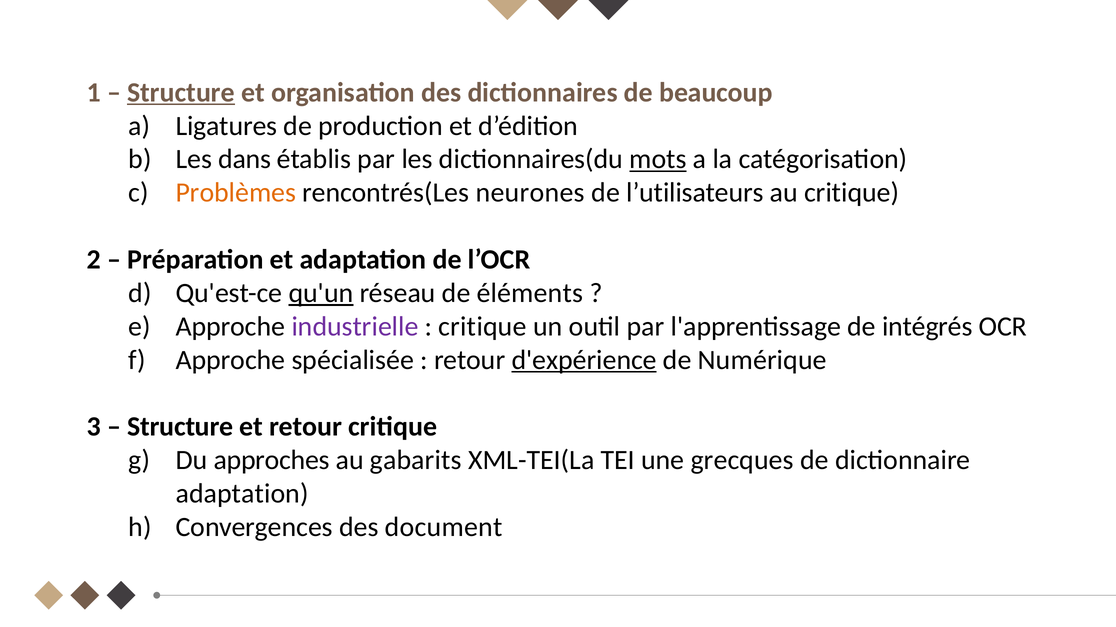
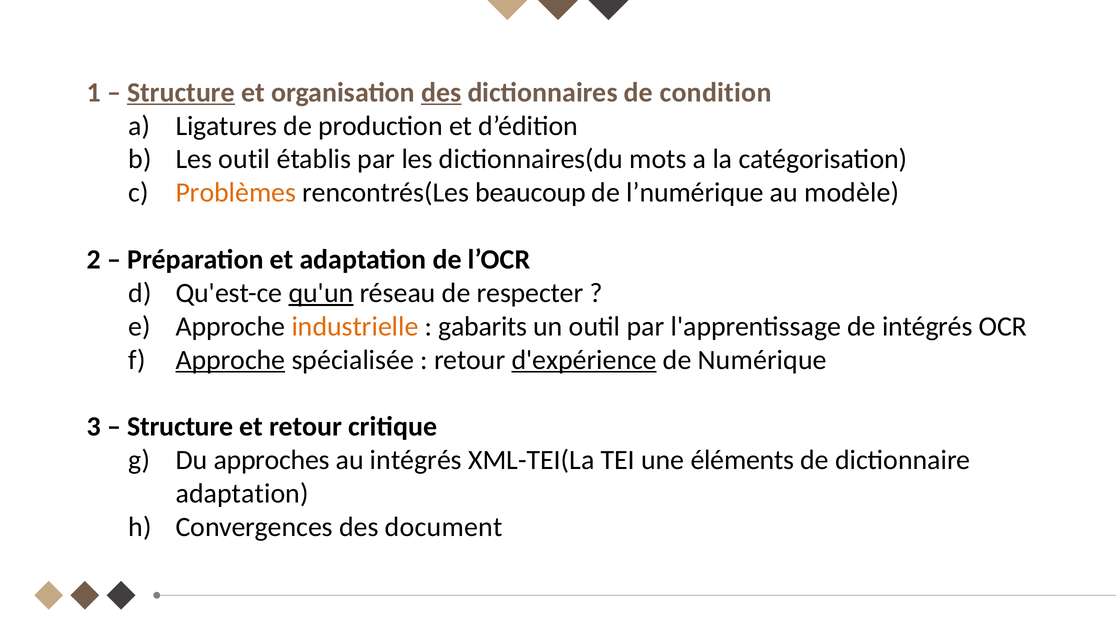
des underline: none -> present (441, 92)
beaucoup: beaucoup -> condition (716, 92)
Les dans: dans -> outil (244, 159)
mots underline: present -> none (658, 159)
neurones: neurones -> beaucoup (530, 193)
l’utilisateurs: l’utilisateurs -> l’numérique (695, 193)
au critique: critique -> modèle (852, 193)
éléments: éléments -> respecter (530, 293)
industrielle colour: purple -> orange (355, 327)
critique: critique -> gabarits (483, 327)
Approche underline: none -> present (230, 360)
au gabarits: gabarits -> intégrés (416, 461)
grecques: grecques -> éléments (742, 461)
